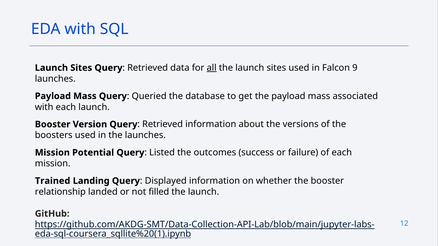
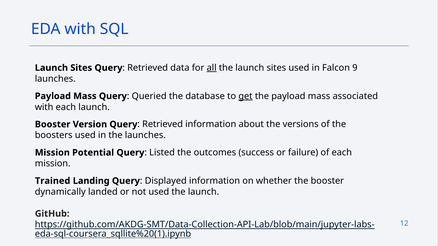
get underline: none -> present (245, 96)
relationship: relationship -> dynamically (60, 192)
not filled: filled -> used (159, 192)
